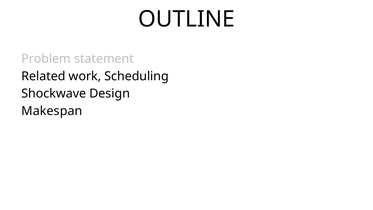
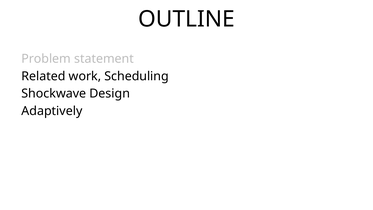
Makespan: Makespan -> Adaptively (52, 111)
